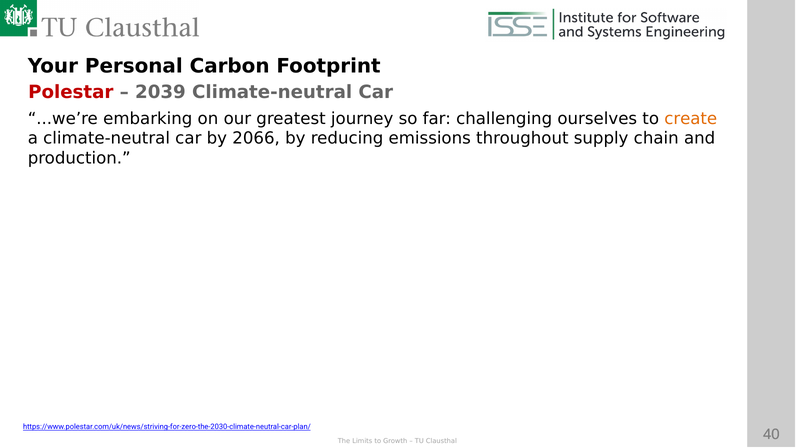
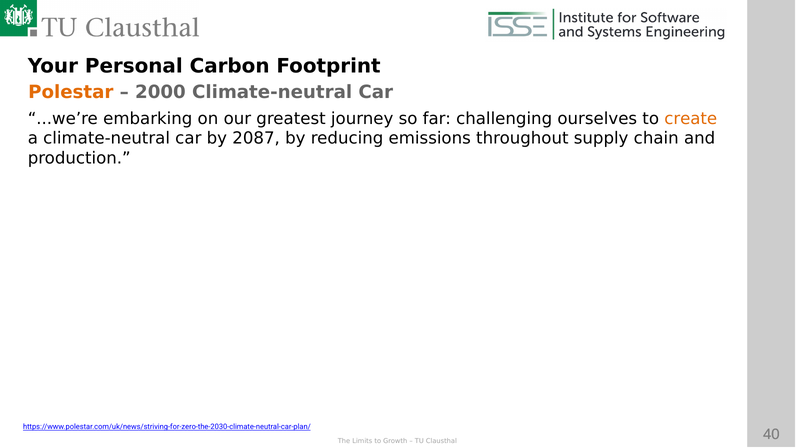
Polestar colour: red -> orange (71, 92)
2039: 2039 -> 2000 (160, 92)
2066: 2066 -> 2087 (256, 138)
